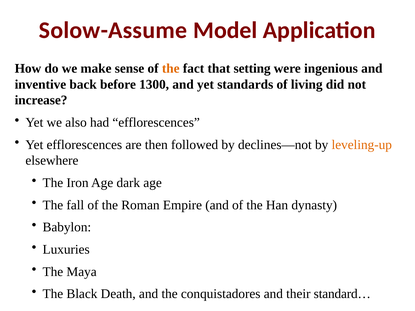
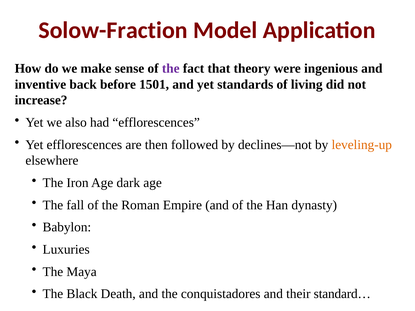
Solow-Assume: Solow-Assume -> Solow-Fraction (113, 30)
the colour: orange -> purple (171, 69)
setting: setting -> theory (252, 69)
1300: 1300 -> 1501 (154, 84)
